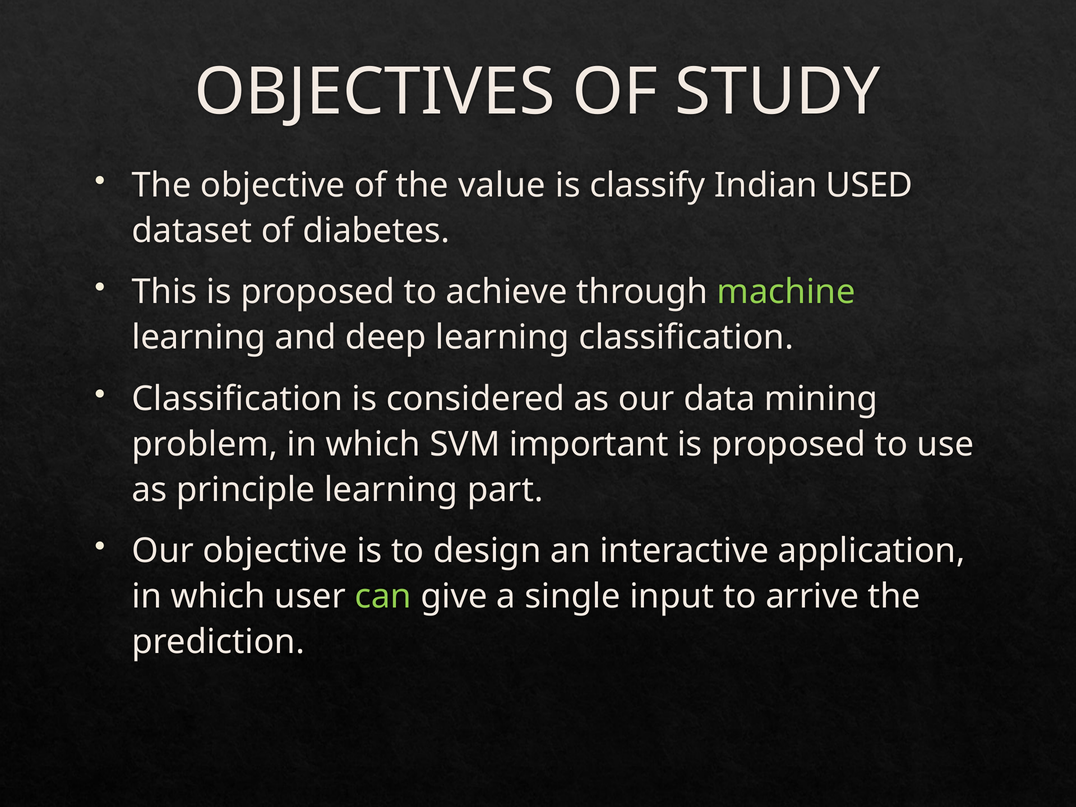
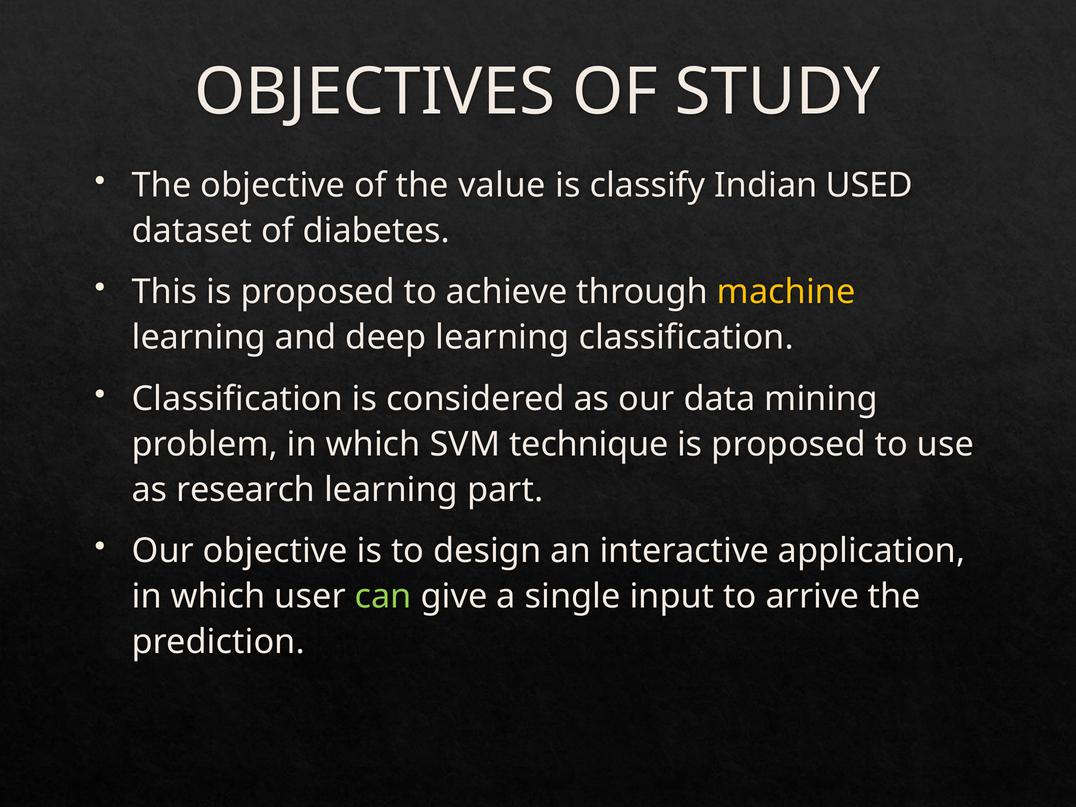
machine colour: light green -> yellow (786, 292)
important: important -> technique (589, 444)
principle: principle -> research (246, 490)
